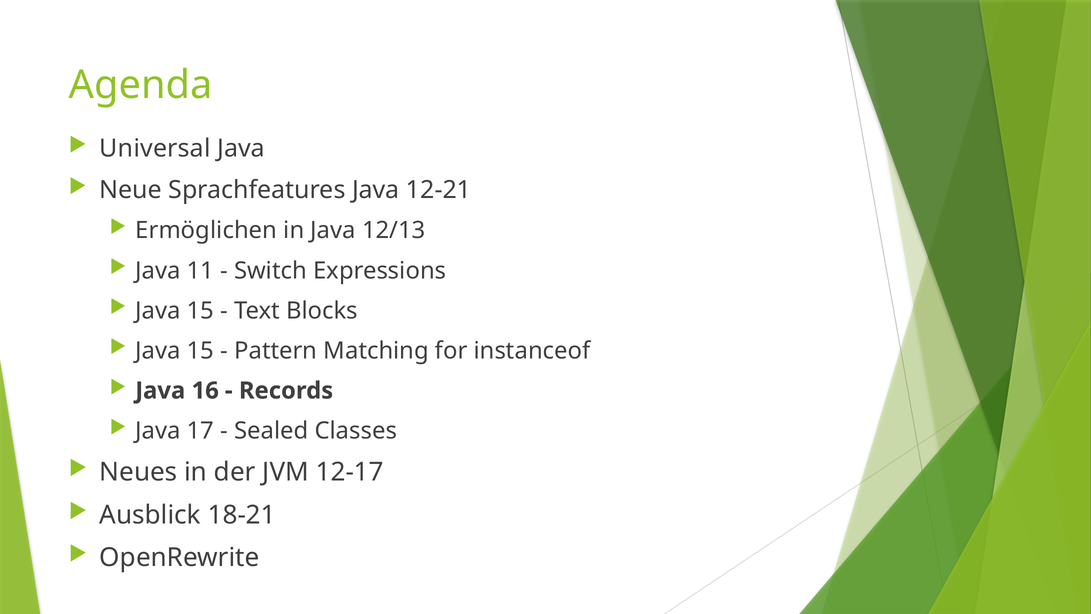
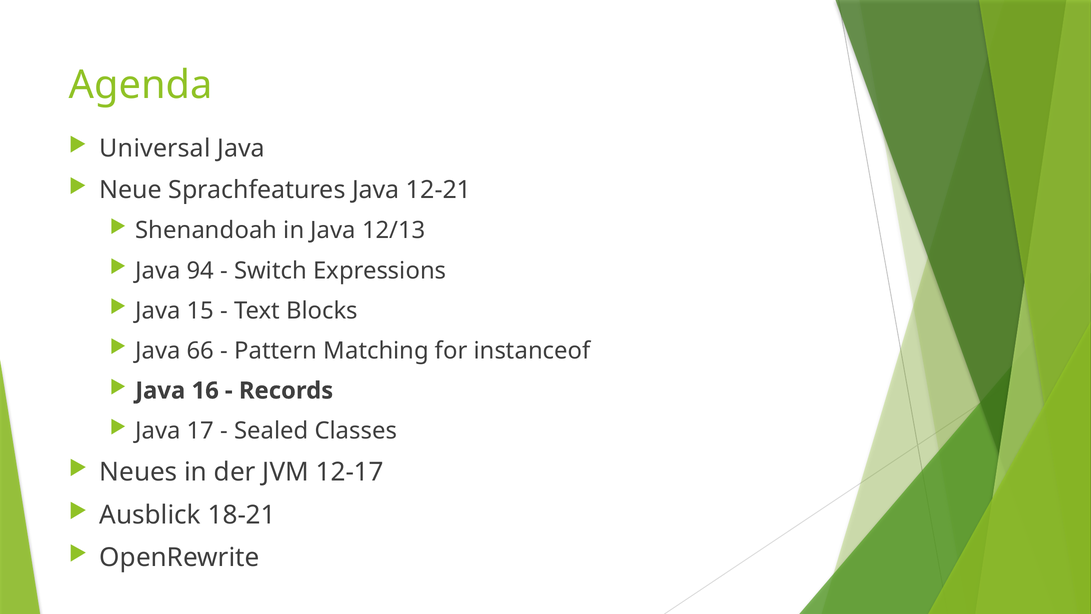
Ermöglichen: Ermöglichen -> Shenandoah (206, 230)
11: 11 -> 94 (200, 270)
15: 15 -> 66 (200, 351)
